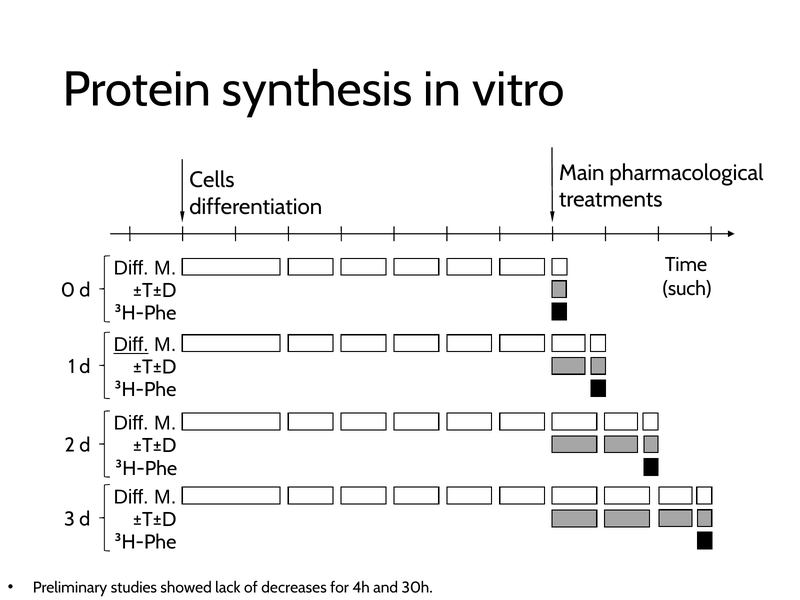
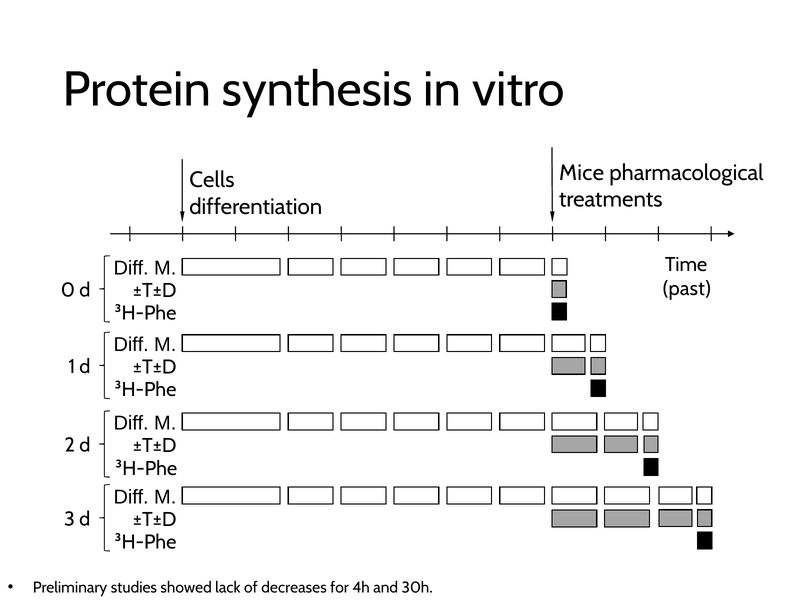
Main: Main -> Mice (582, 173)
such: such -> past (687, 289)
Diff underline: present -> none (131, 345)
